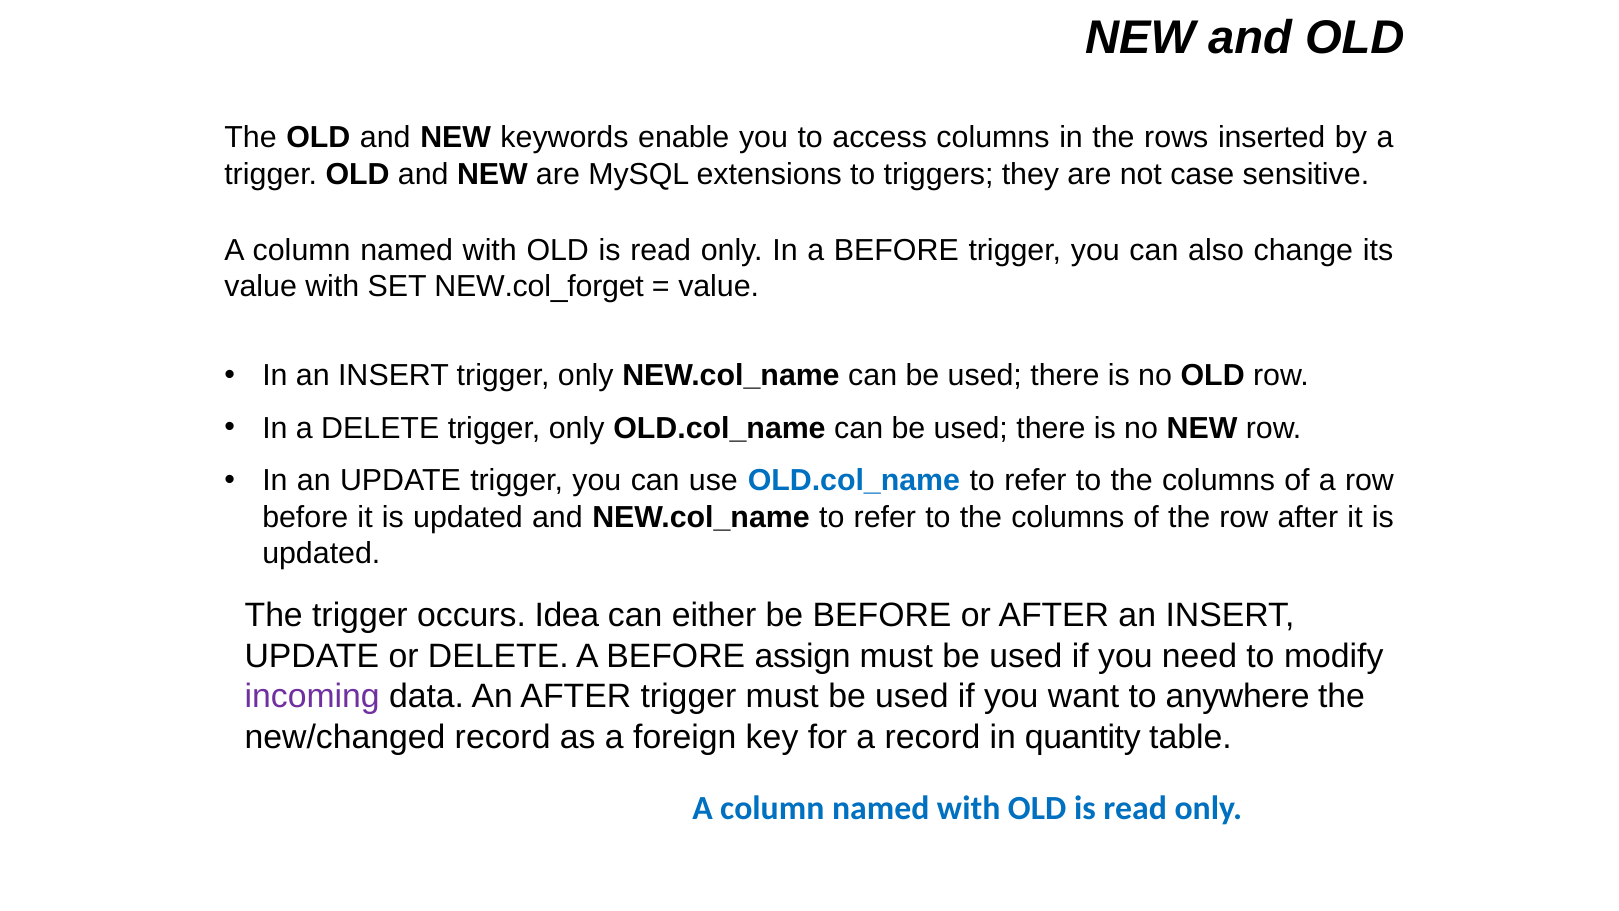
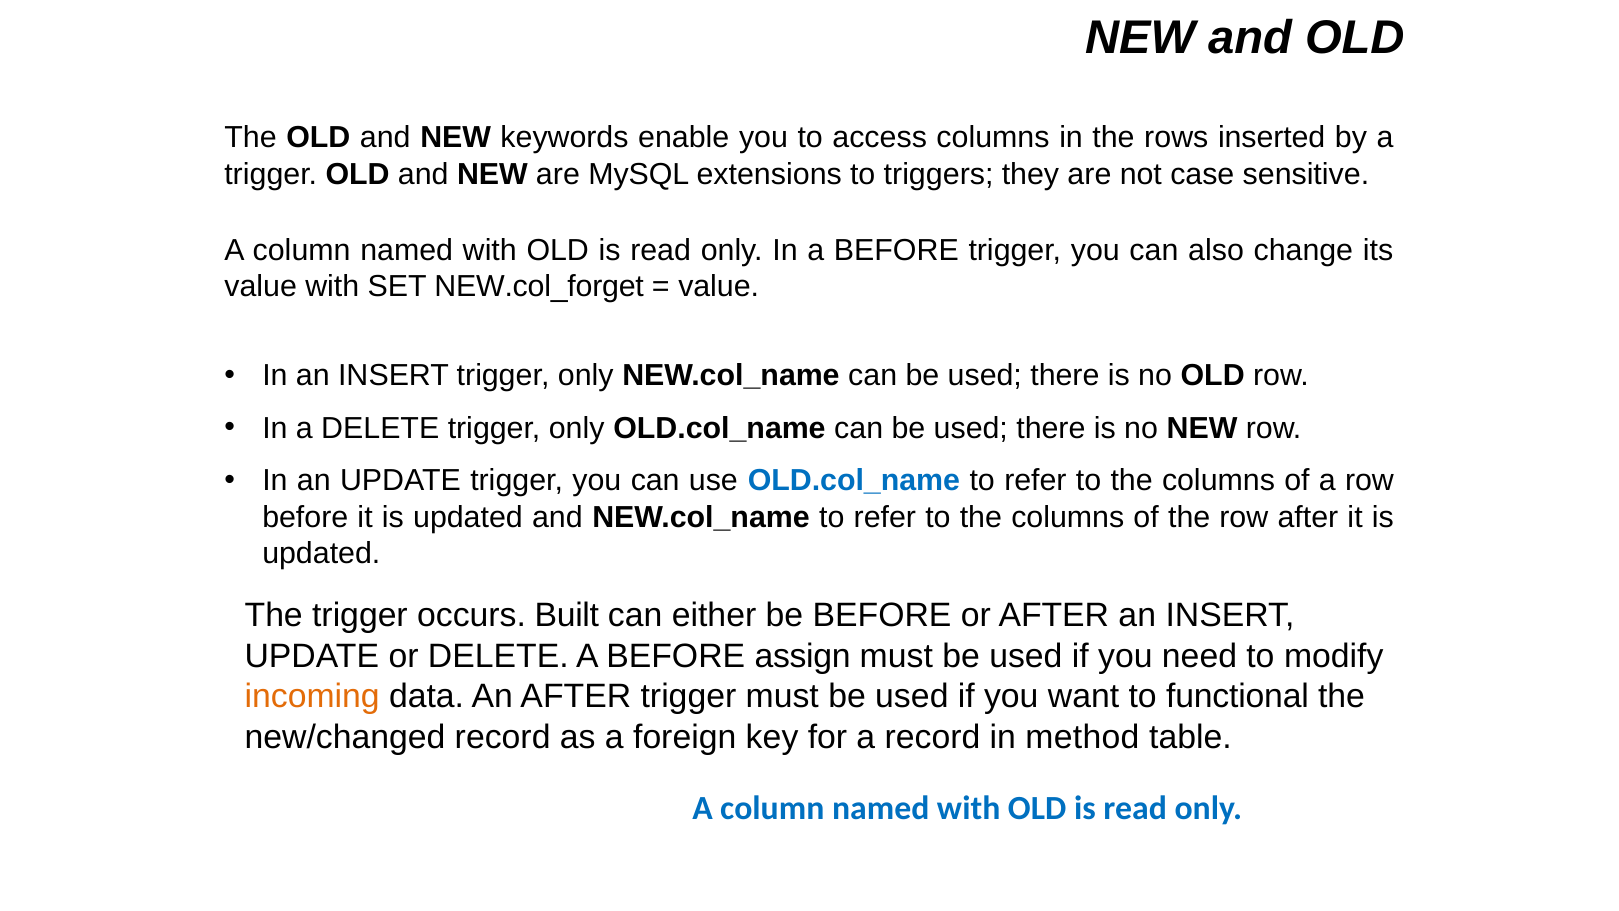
Idea: Idea -> Built (567, 616)
incoming colour: purple -> orange (312, 697)
anywhere: anywhere -> functional (1237, 697)
quantity: quantity -> method (1082, 737)
